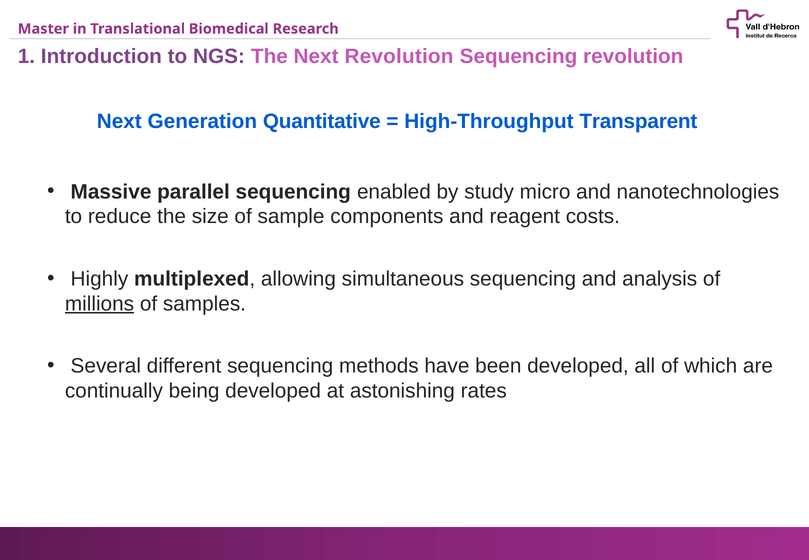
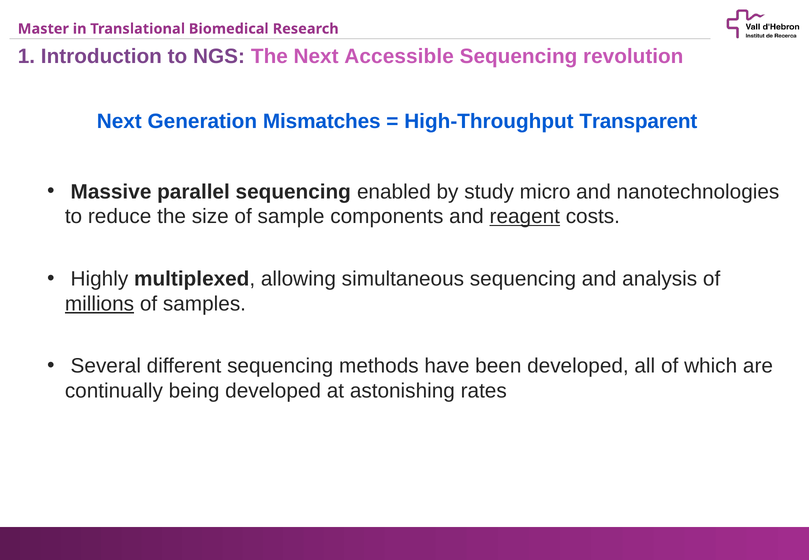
Next Revolution: Revolution -> Accessible (399, 56)
Quantitative: Quantitative -> Mismatches (322, 121)
reagent underline: none -> present (525, 217)
